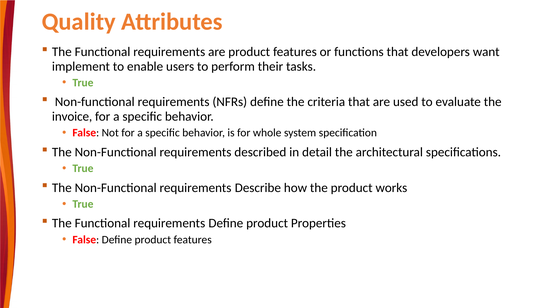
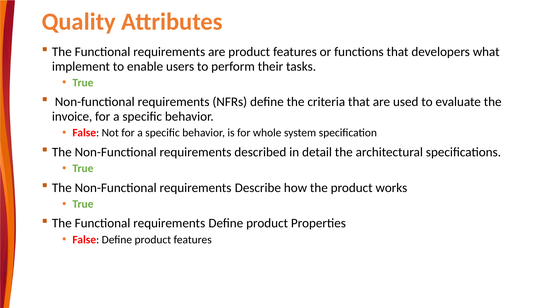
want: want -> what (486, 52)
